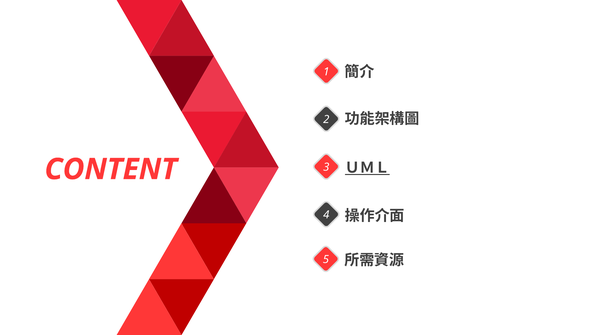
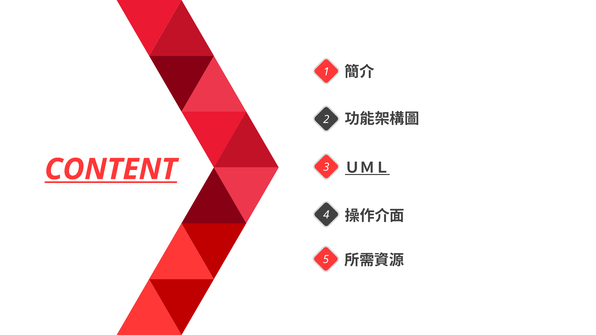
CONTENT underline: none -> present (111, 169)
